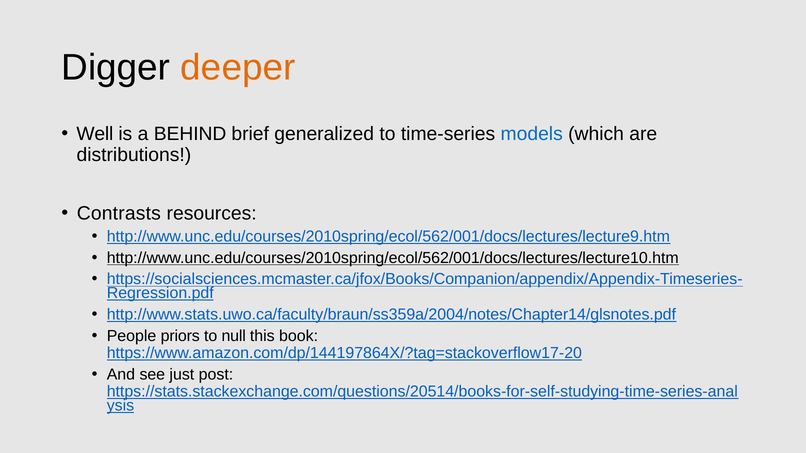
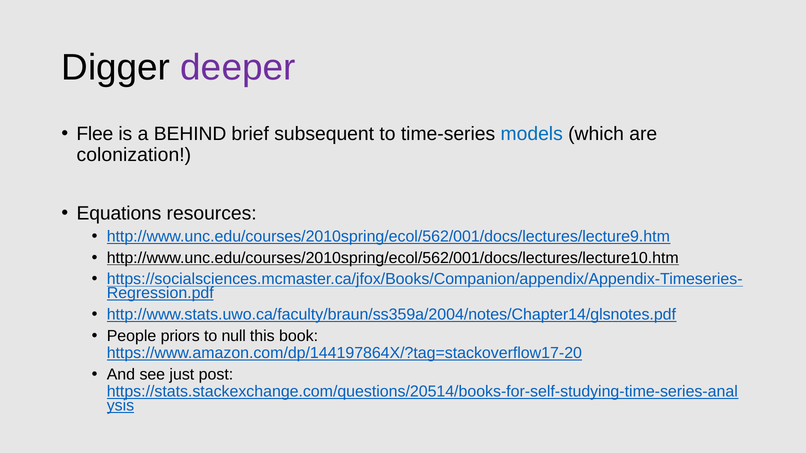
deeper colour: orange -> purple (238, 68)
Well: Well -> Flee (95, 134)
generalized: generalized -> subsequent (324, 134)
distributions: distributions -> colonization (134, 155)
Contrasts: Contrasts -> Equations (119, 213)
